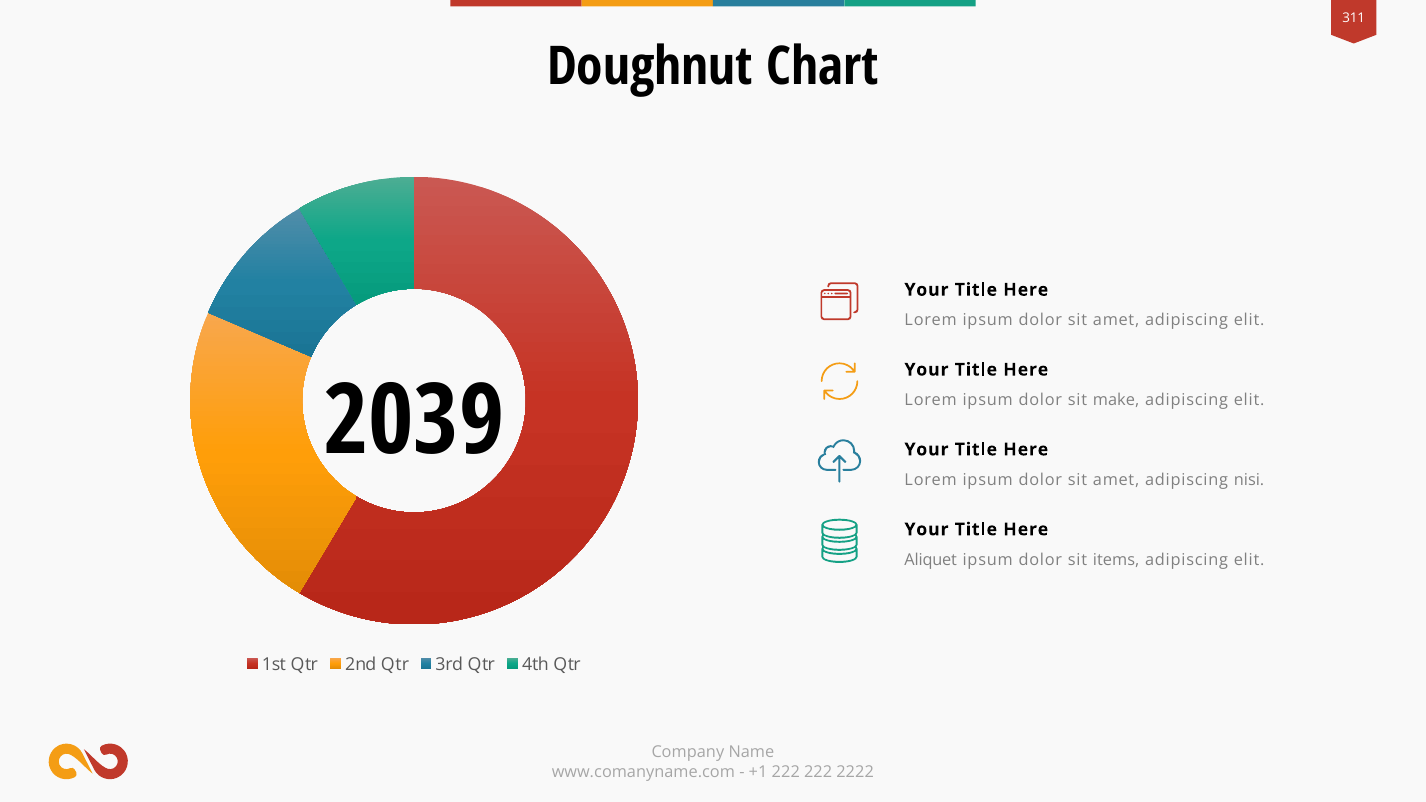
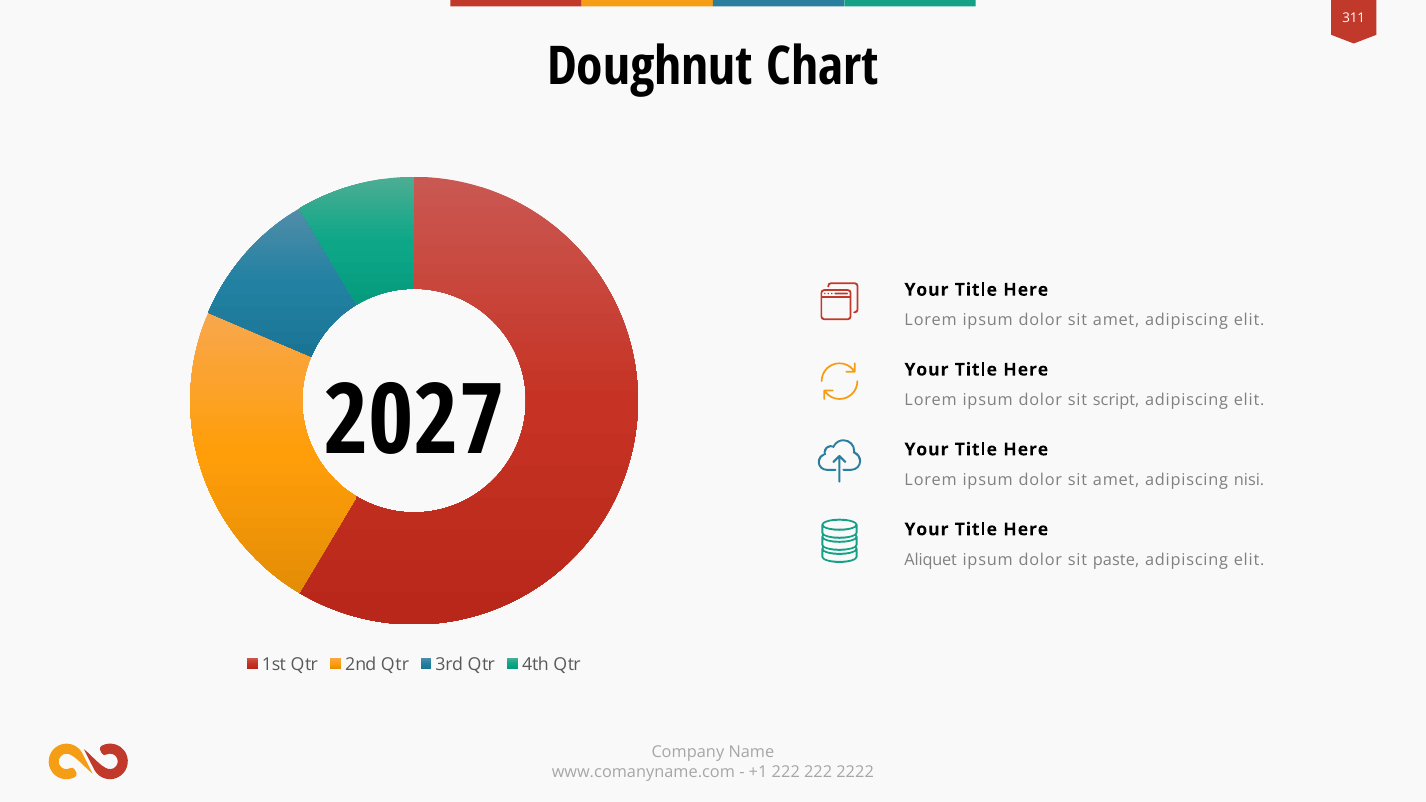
2039: 2039 -> 2027 (414, 421)
make: make -> script (1116, 401)
items: items -> paste (1116, 560)
